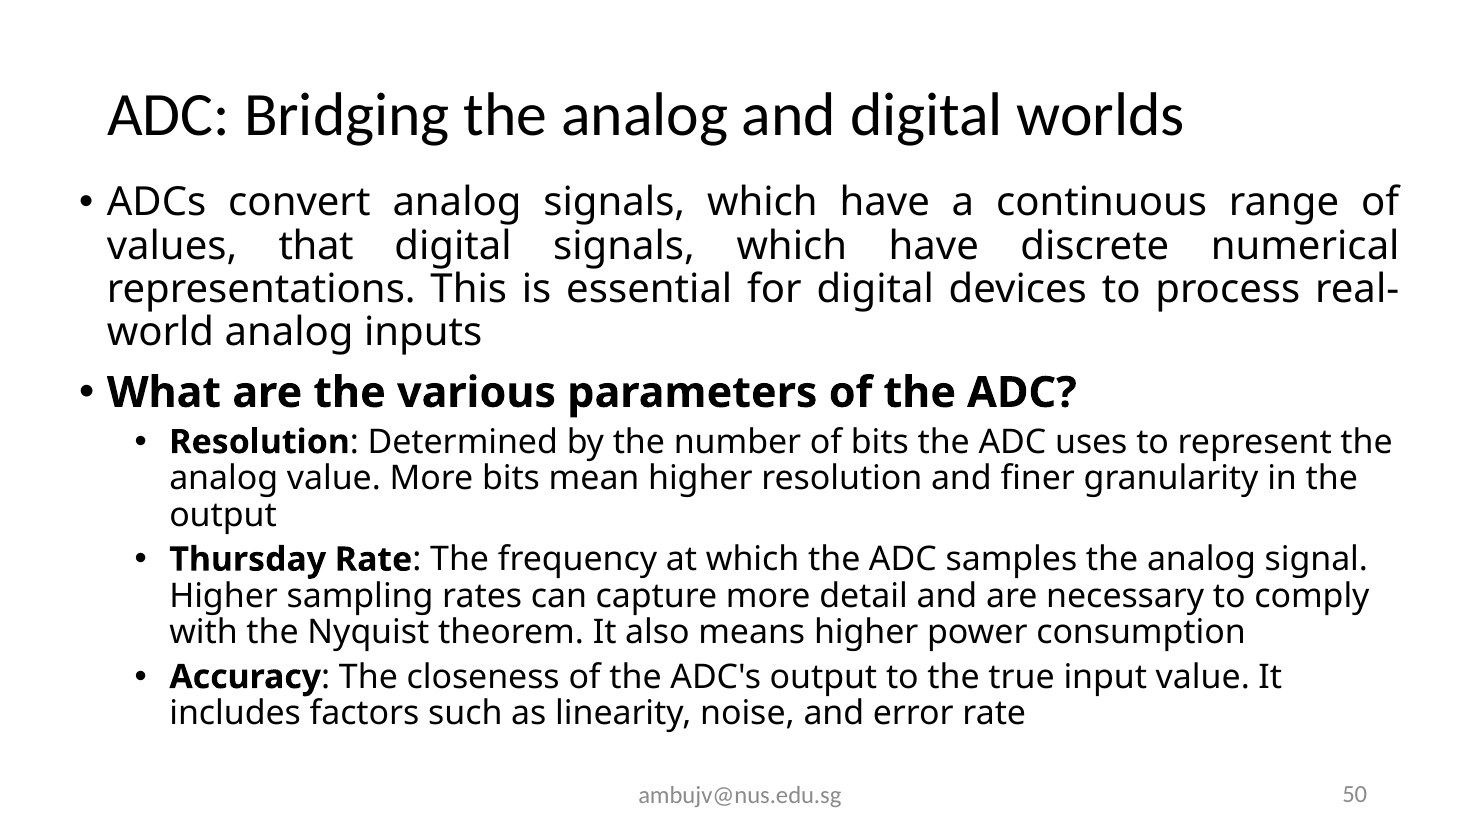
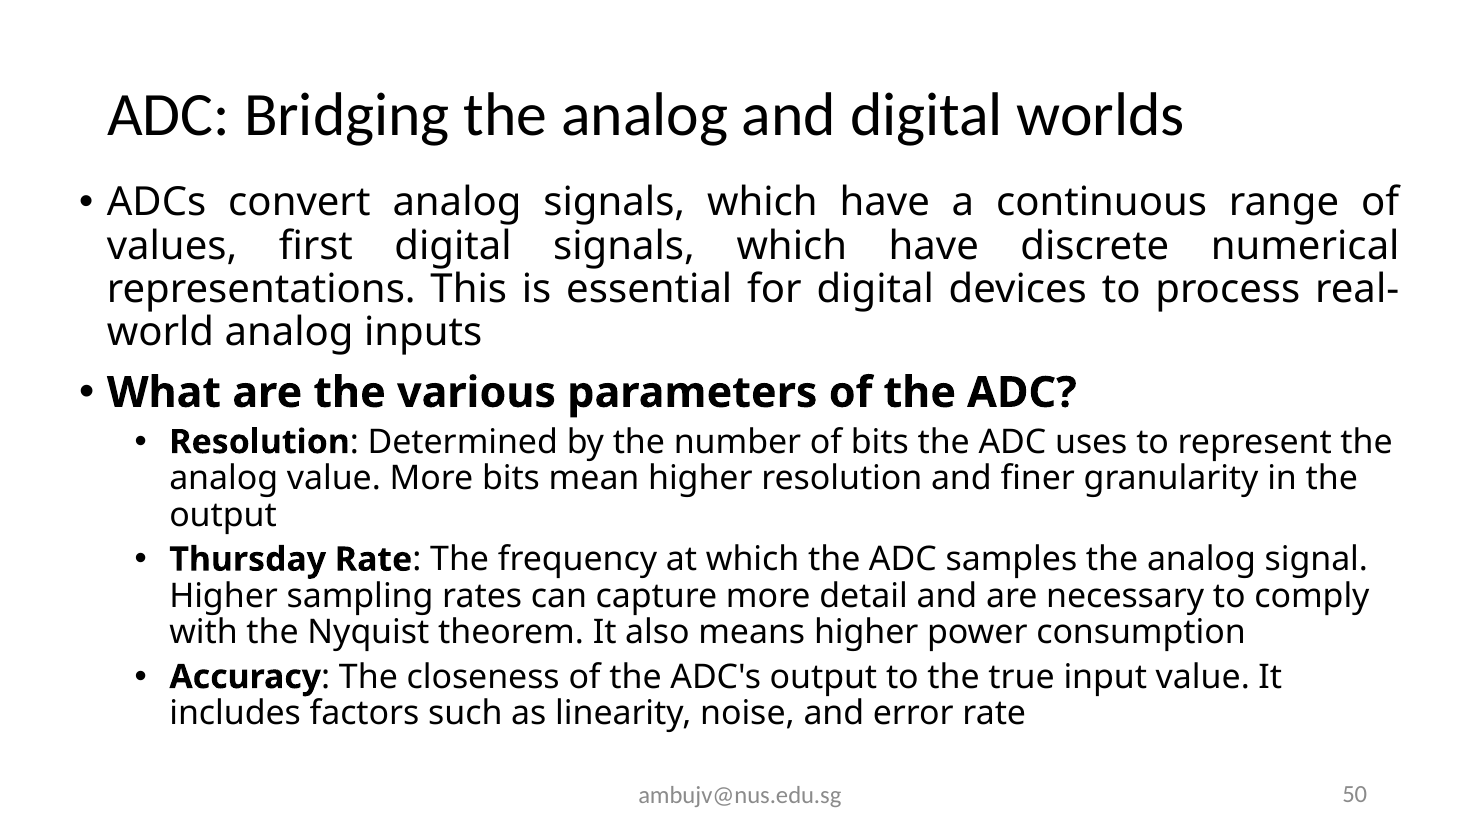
that: that -> first (316, 246)
